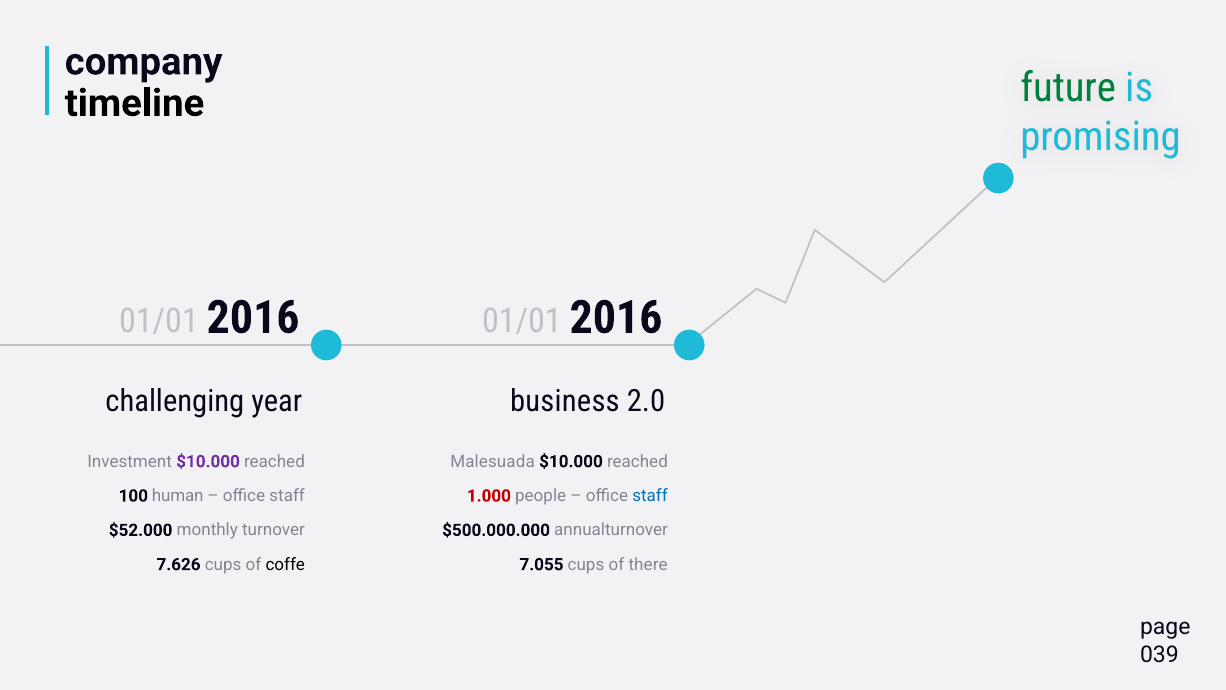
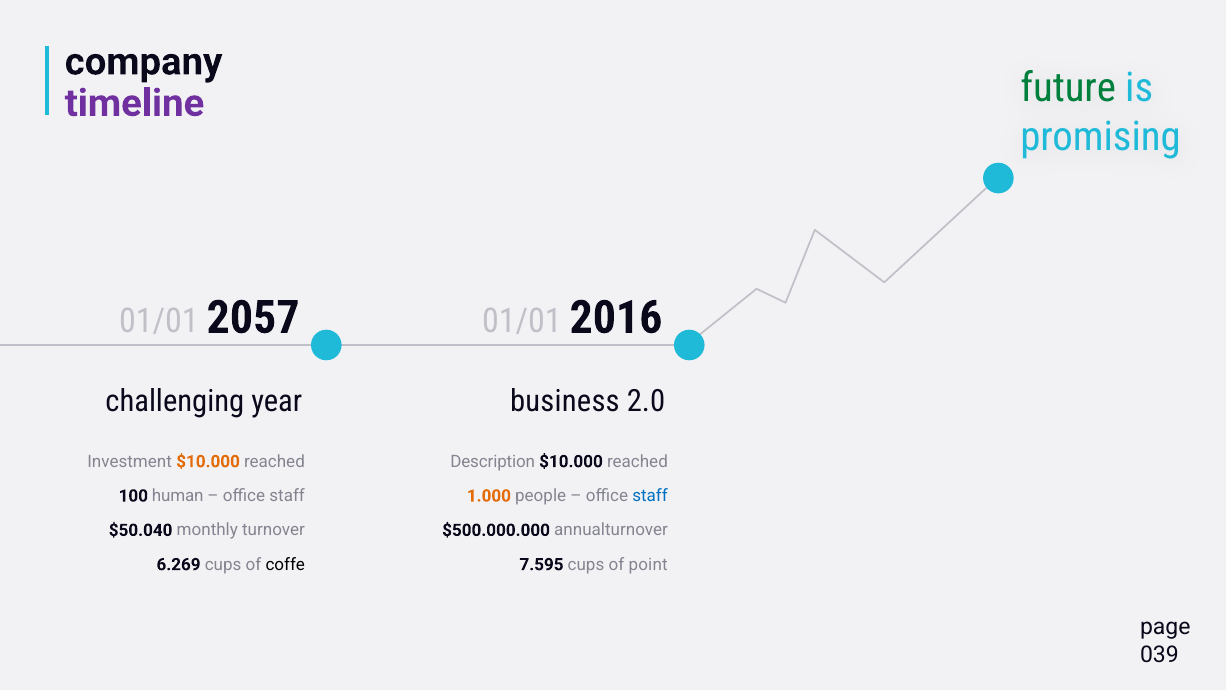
timeline colour: black -> purple (135, 103)
2016: 2016 -> 2057 (253, 318)
$10.000 colour: purple -> orange (208, 461)
Malesuada: Malesuada -> Description (493, 461)
1.000 colour: red -> orange (489, 496)
$52.000: $52.000 -> $50.040 (141, 530)
7.626: 7.626 -> 6.269 (179, 564)
7.055: 7.055 -> 7.595 (541, 564)
there: there -> point (648, 564)
